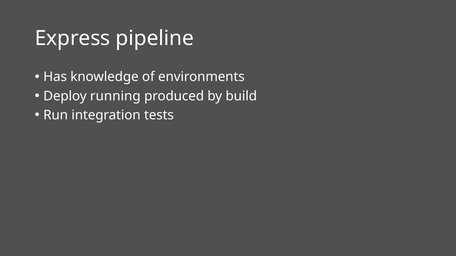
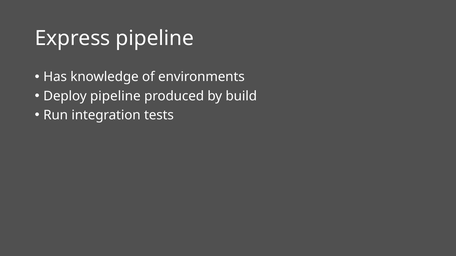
Deploy running: running -> pipeline (115, 96)
